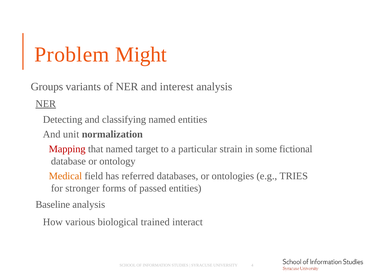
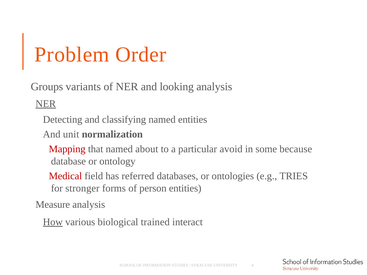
Might: Might -> Order (141, 55)
interest: interest -> looking (177, 87)
target: target -> about (147, 149)
strain: strain -> avoid (231, 149)
fictional: fictional -> because (296, 149)
Medical colour: orange -> red (65, 176)
passed: passed -> person (153, 188)
Baseline: Baseline -> Measure (53, 205)
How underline: none -> present (53, 222)
